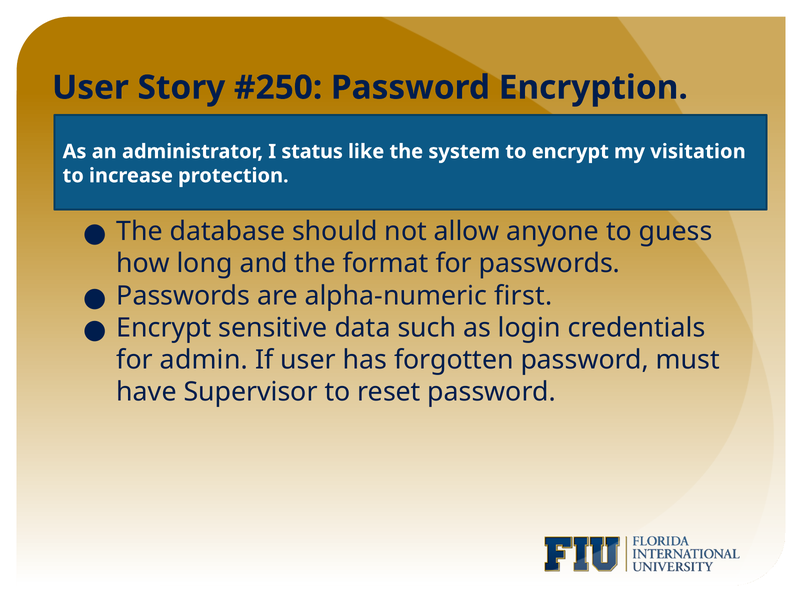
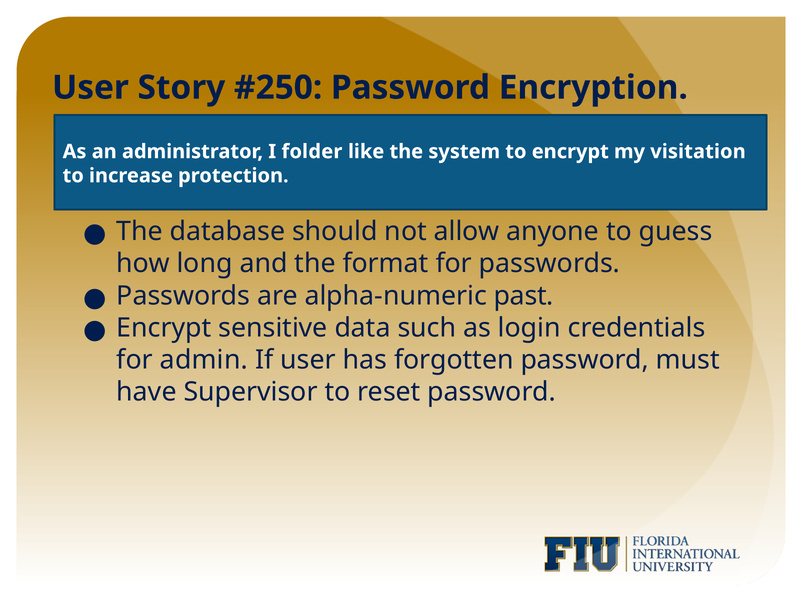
status: status -> folder (312, 151)
first: first -> past (524, 296)
